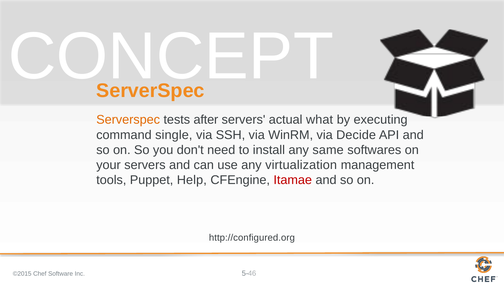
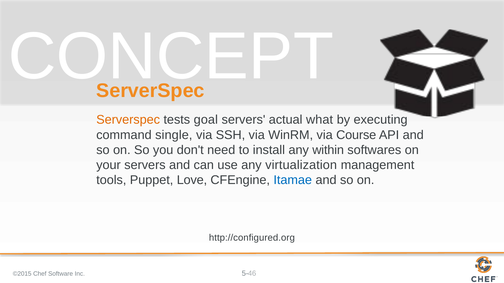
after: after -> goal (206, 120)
Decide: Decide -> Course (356, 135)
same: same -> within (328, 150)
Help: Help -> Love (192, 180)
Itamae colour: red -> blue (293, 180)
